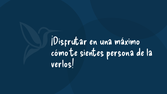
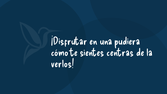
máximo: máximo -> pudiera (127, 41)
persona: persona -> centras (120, 52)
